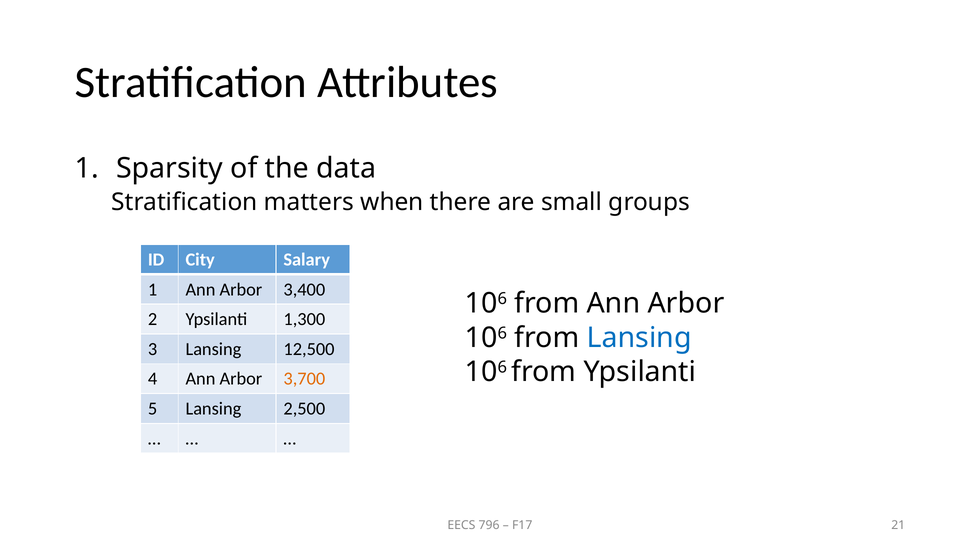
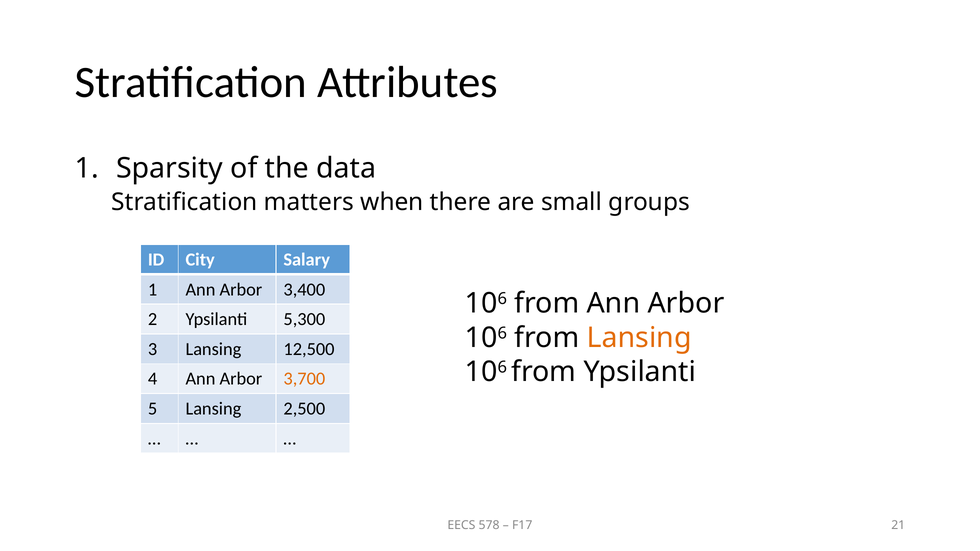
1,300: 1,300 -> 5,300 (304, 319)
Lansing colour: blue -> orange (639, 338)
796: 796 -> 578 (489, 525)
